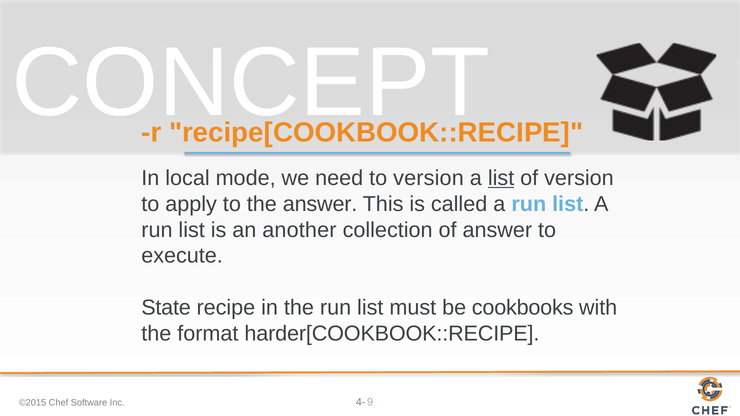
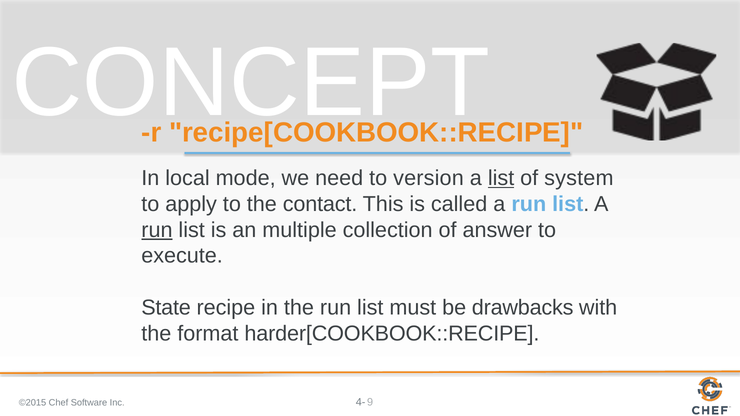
of version: version -> system (579, 178)
the answer: answer -> contact (320, 204)
run underline: none -> present (157, 230)
another: another -> multiple (300, 230)
cookbooks: cookbooks -> drawbacks (523, 308)
